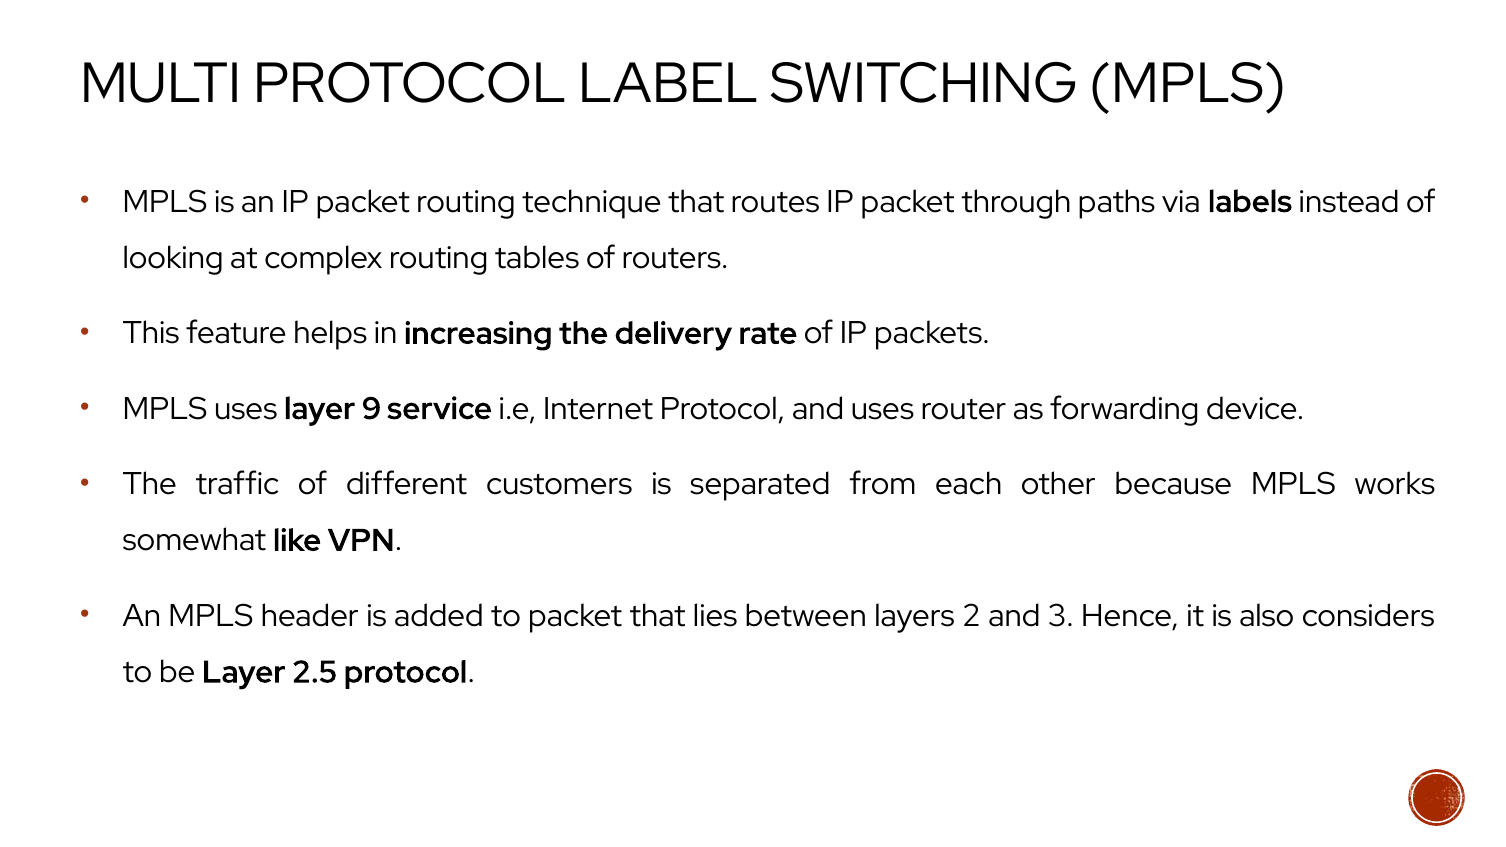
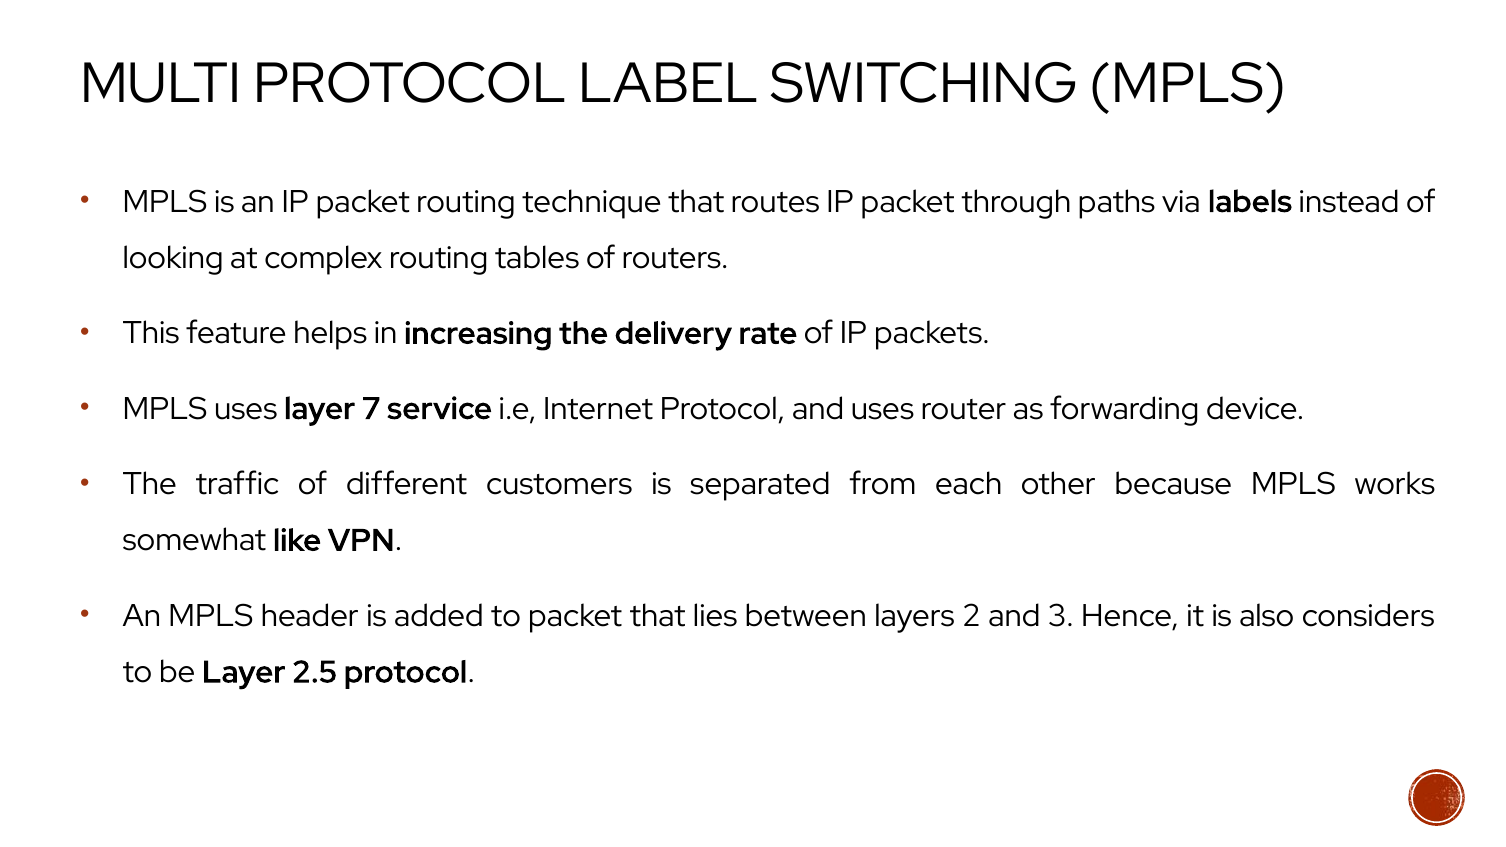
9: 9 -> 7 (371, 409)
